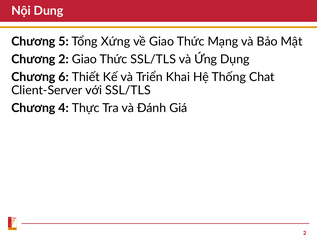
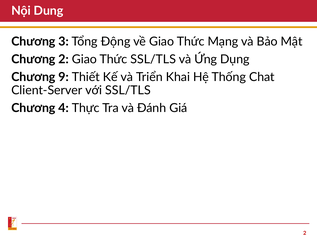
5: 5 -> 3 (64, 42)
Xứng: Xứng -> Động (116, 42)
6: 6 -> 9 (64, 77)
